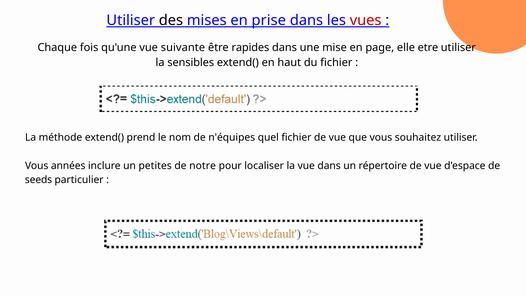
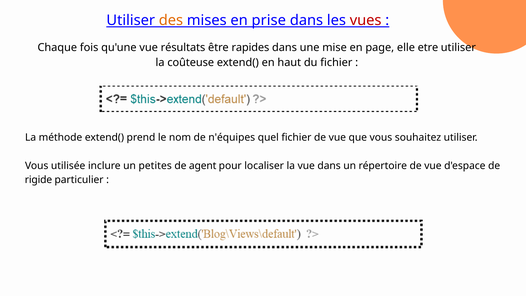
des colour: black -> orange (171, 20)
suivante: suivante -> résultats (183, 47)
sensibles: sensibles -> coûteuse (191, 63)
années: années -> utilisée (68, 166)
notre: notre -> agent (203, 166)
seeds: seeds -> rigide (39, 180)
